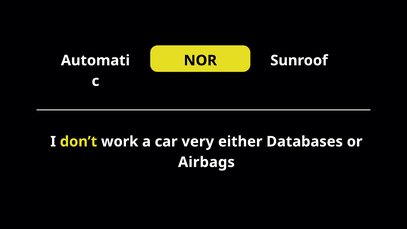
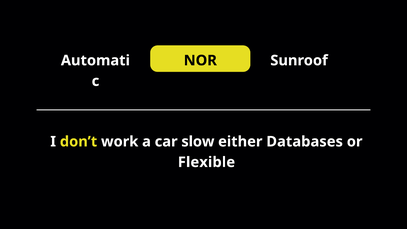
very: very -> slow (198, 142)
Airbags: Airbags -> Flexible (206, 162)
